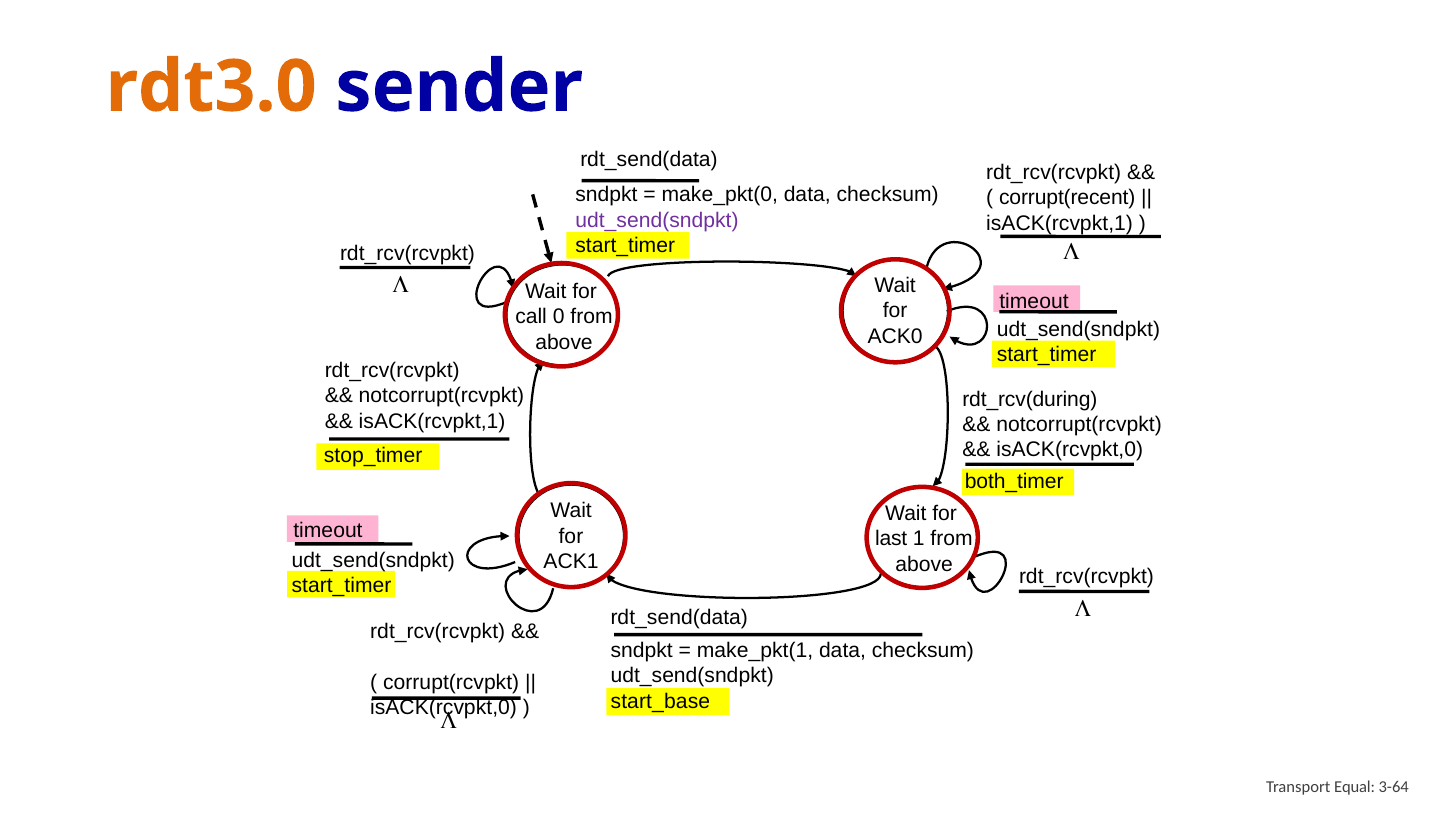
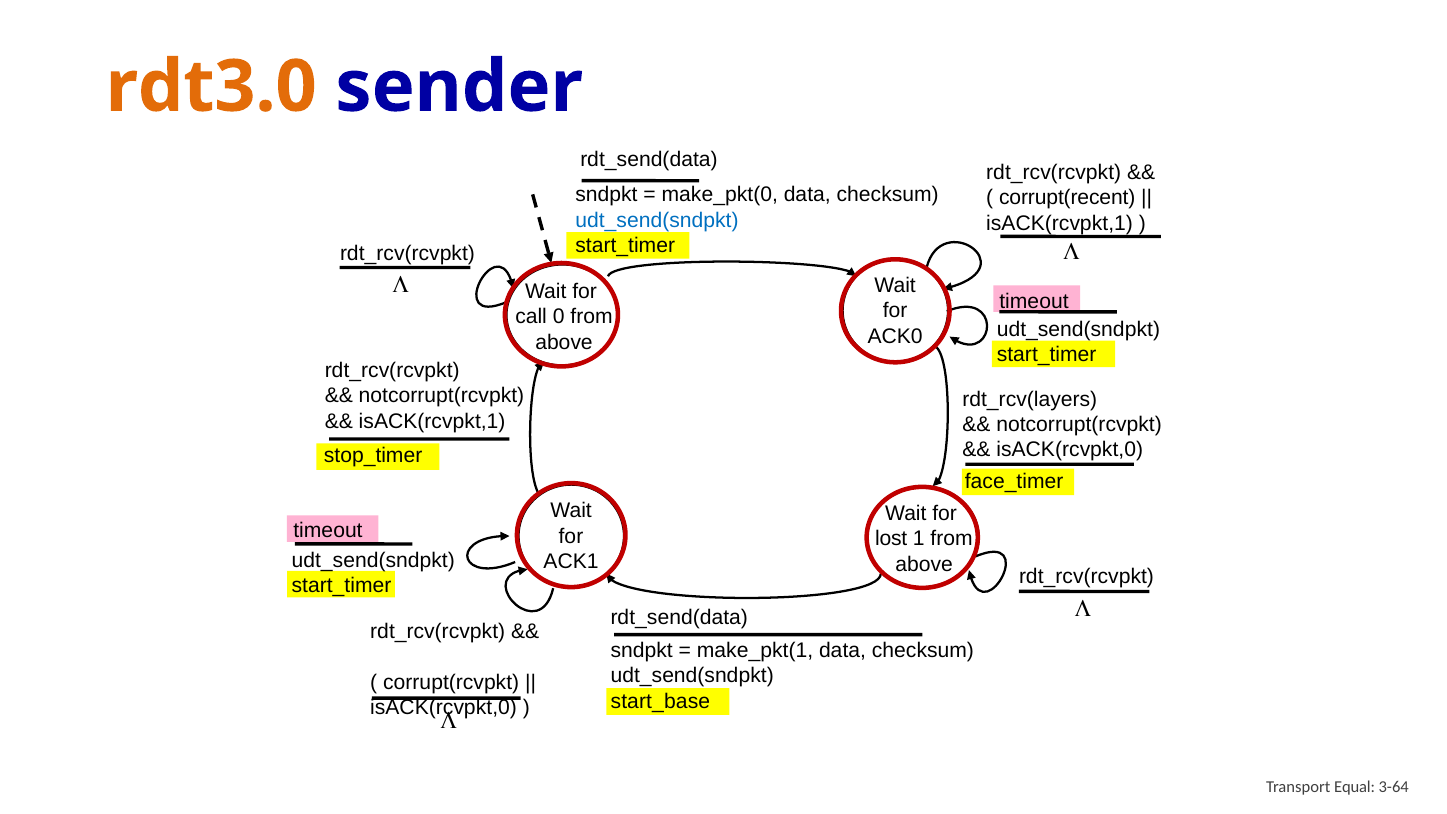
udt_send(sndpkt colour: purple -> blue (657, 220)
rdt_rcv(during: rdt_rcv(during -> rdt_rcv(layers (1030, 399)
both_timer: both_timer -> face_timer (1014, 481)
last: last -> lost (891, 539)
